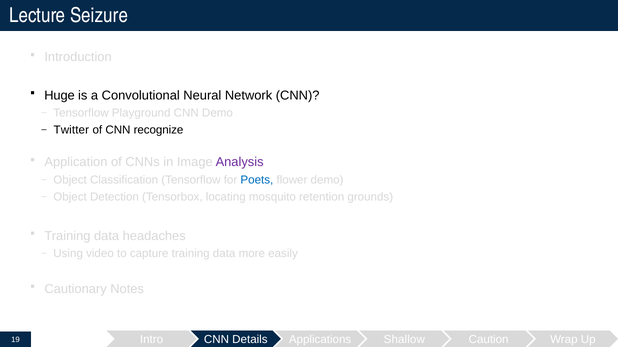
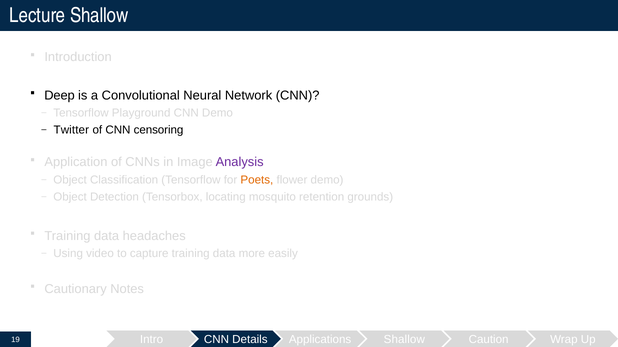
Lecture Seizure: Seizure -> Shallow (99, 15)
Huge: Huge -> Deep (60, 95)
recognize: recognize -> censoring (159, 130)
Poets colour: blue -> orange (257, 180)
